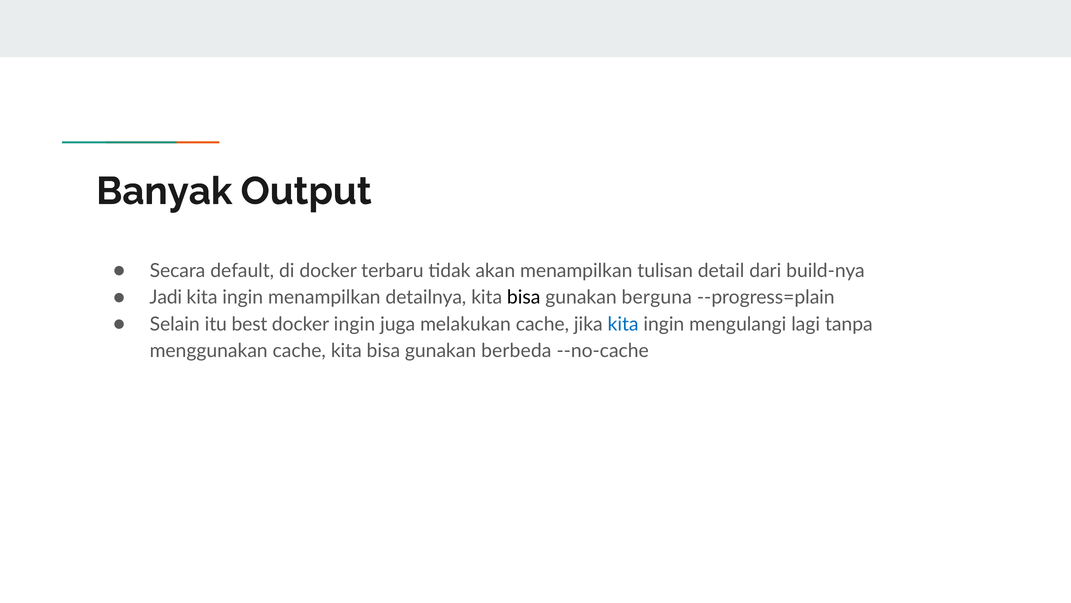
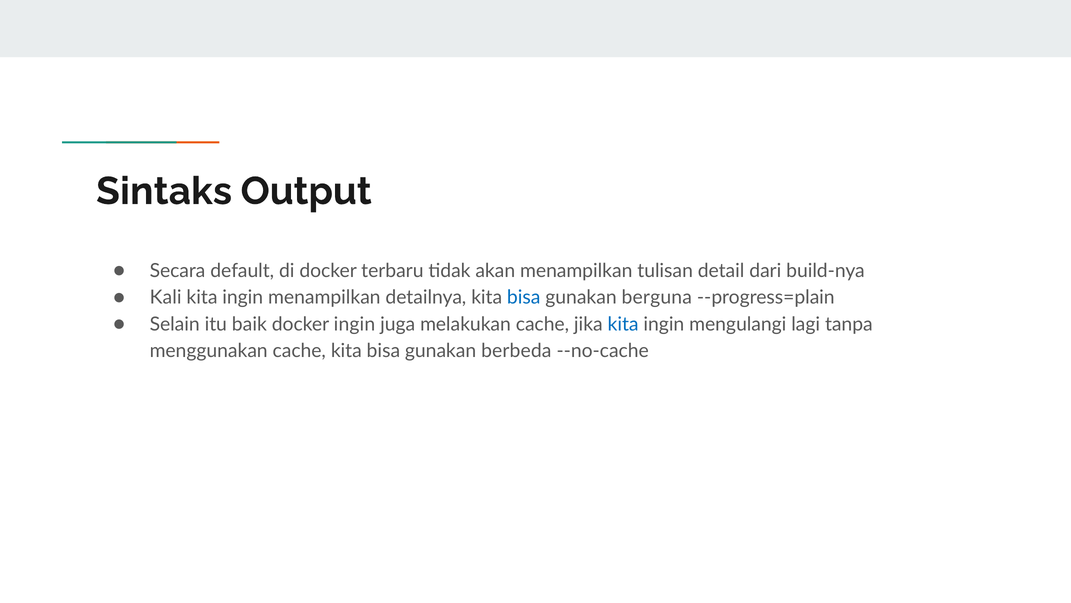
Banyak: Banyak -> Sintaks (164, 191)
Jadi: Jadi -> Kali (166, 297)
bisa colour: black -> blue (524, 297)
best: best -> baik (249, 324)
